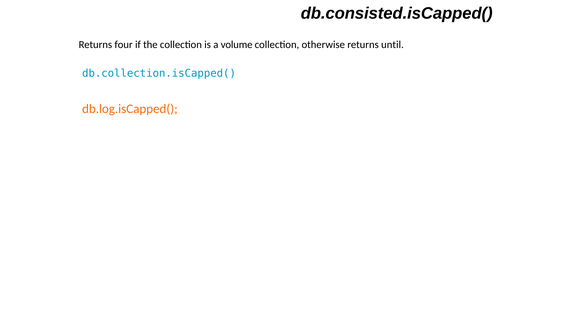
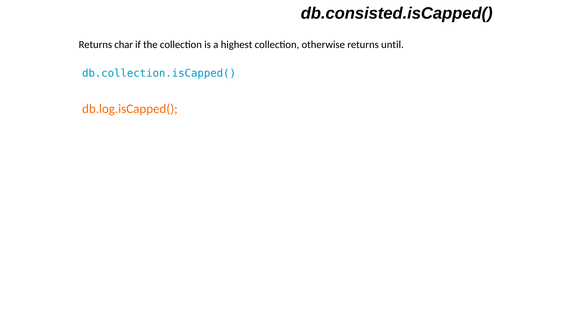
four: four -> char (124, 45)
volume: volume -> highest (237, 45)
